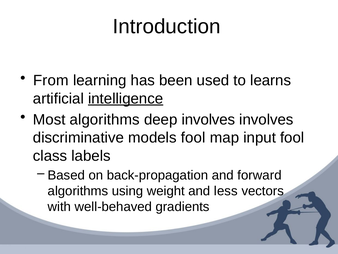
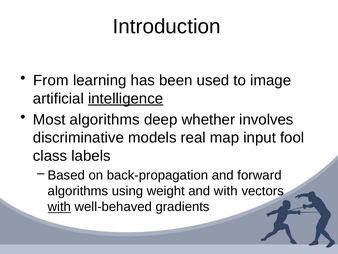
learns: learns -> image (271, 80)
deep involves: involves -> whether (208, 119)
models fool: fool -> real (193, 137)
and less: less -> with (226, 191)
with underline: none -> present (59, 206)
